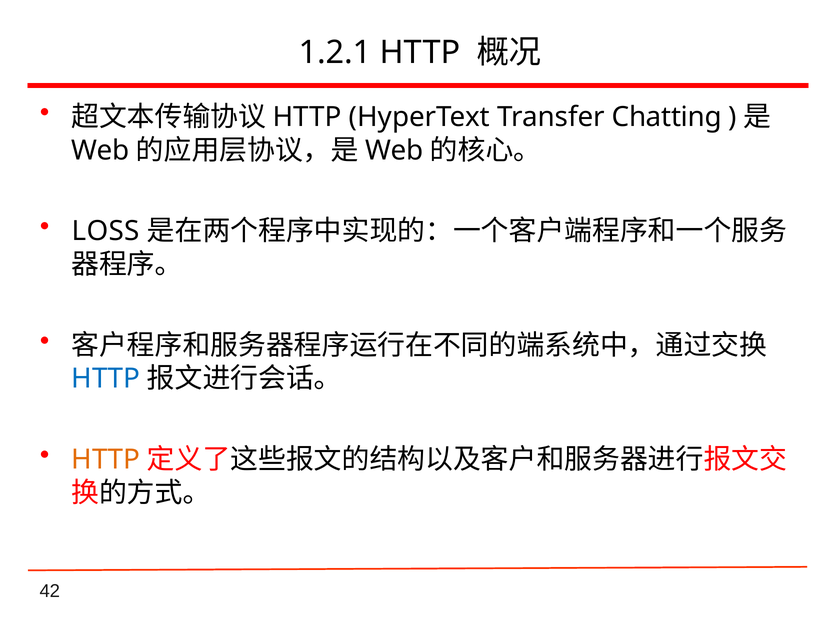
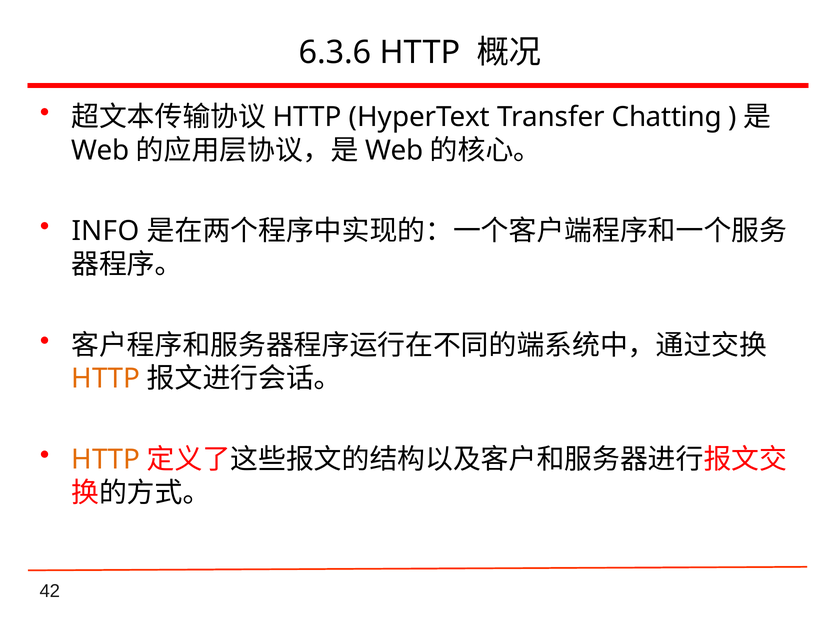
1.2.1: 1.2.1 -> 6.3.6 (335, 52)
LOSS: LOSS -> INFO (106, 231)
HTTP colour: blue -> orange (106, 379)
